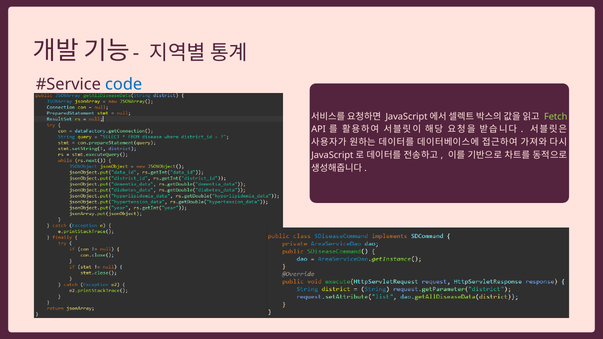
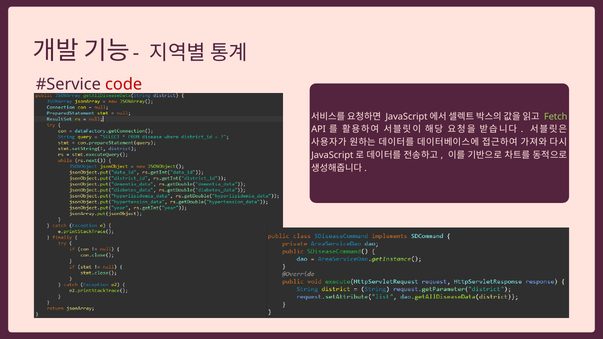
code colour: blue -> red (124, 85)
